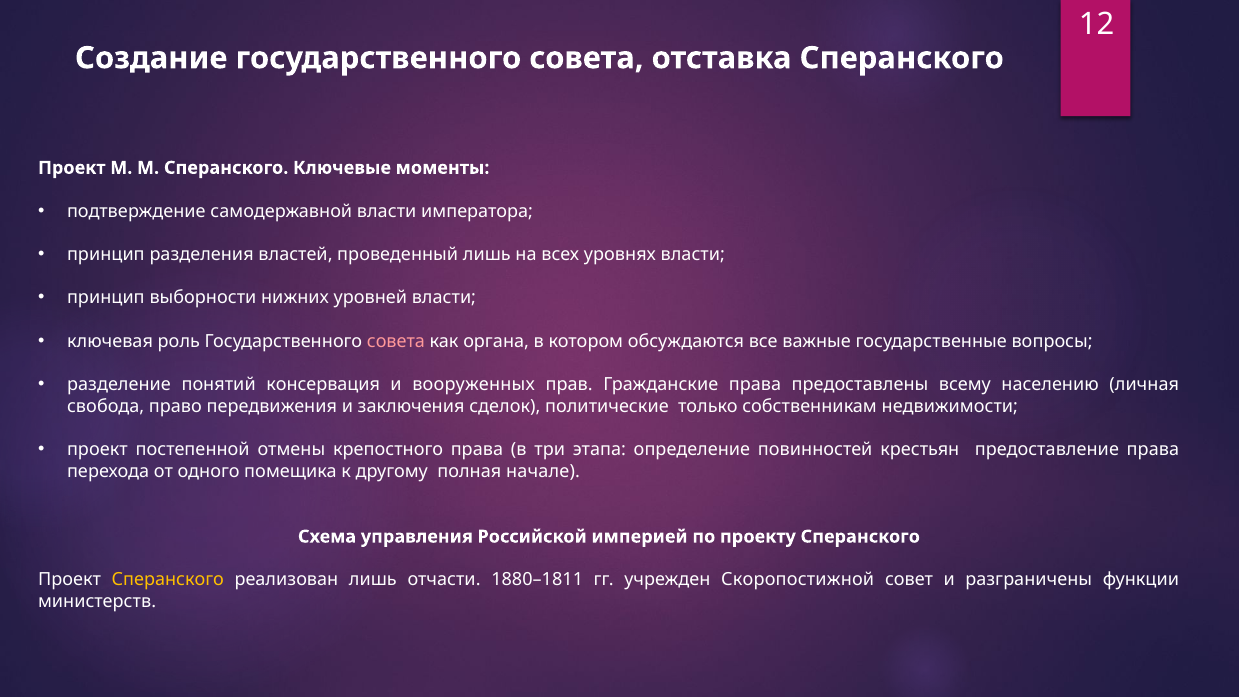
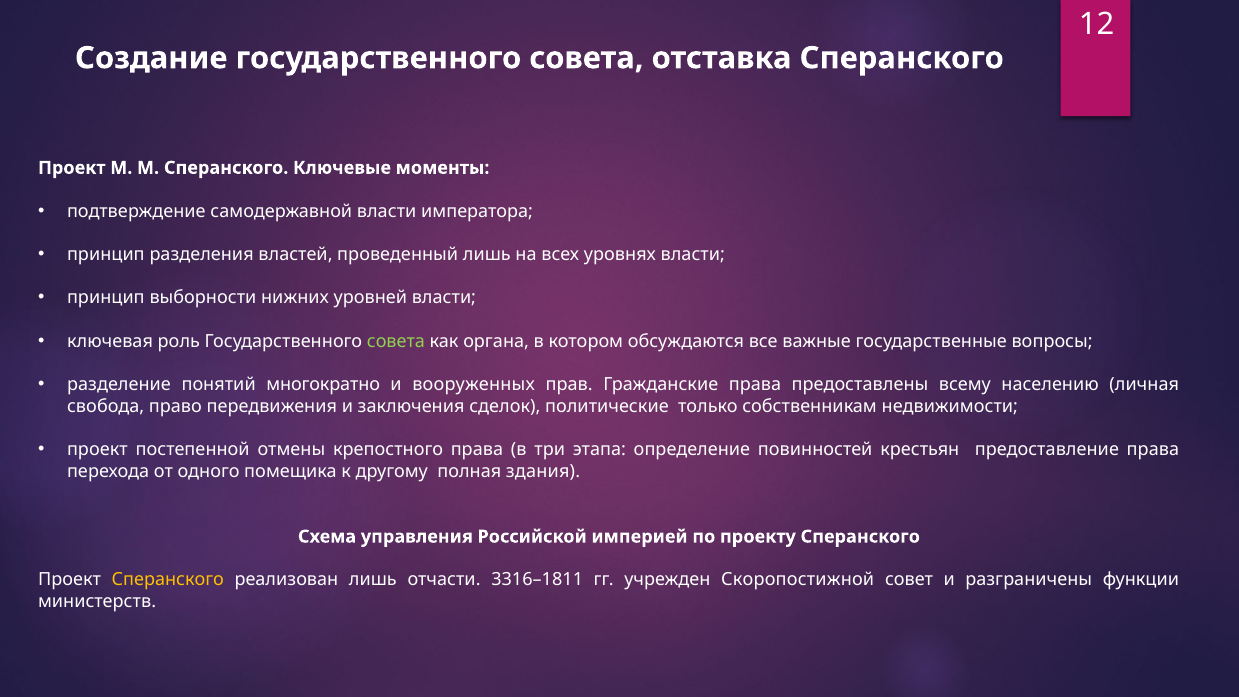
совета colour: pink -> light green (396, 341)
консервация: консервация -> многократно (323, 385)
начале: начале -> здания (543, 471)
1880–1811: 1880–1811 -> 3316–1811 (537, 580)
